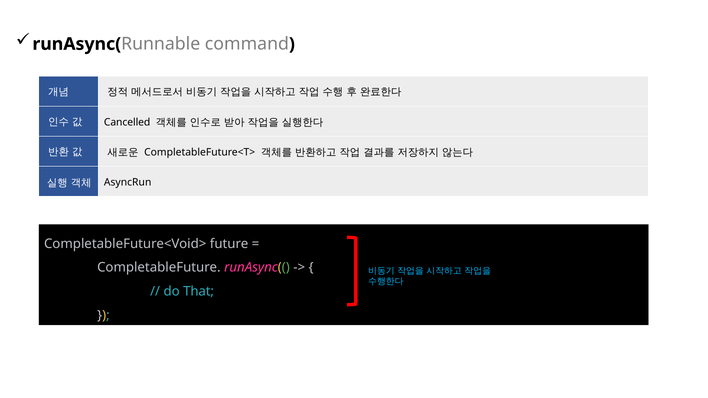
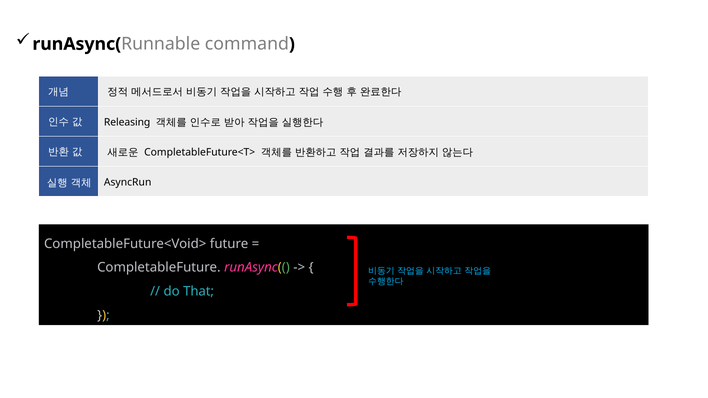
Cancelled: Cancelled -> Releasing (127, 122)
